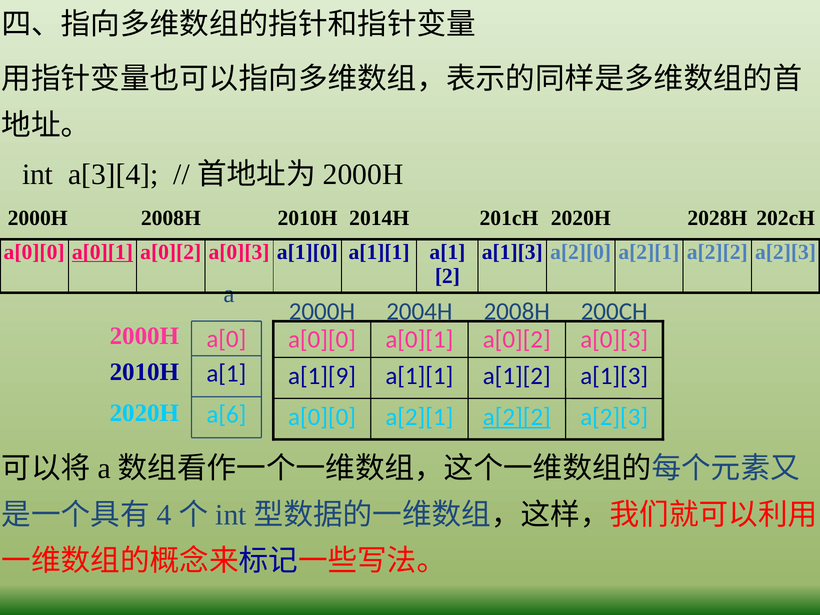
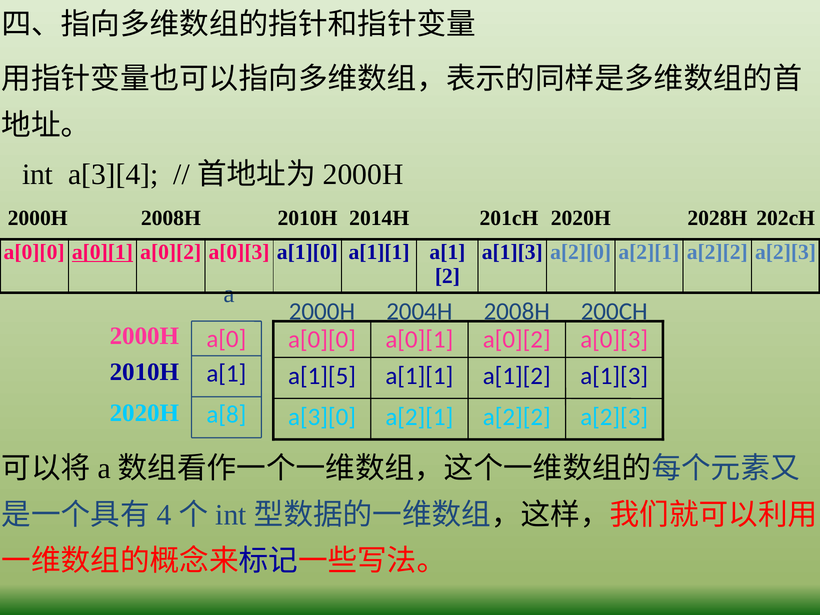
a[1][9: a[1][9 -> a[1][5 (322, 376)
a[6: a[6 -> a[8 (226, 414)
a[0][0: a[0][0 -> a[3][0 (322, 417)
a[2][2 underline: present -> none (517, 417)
